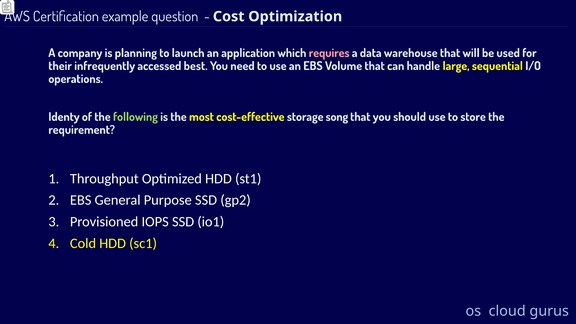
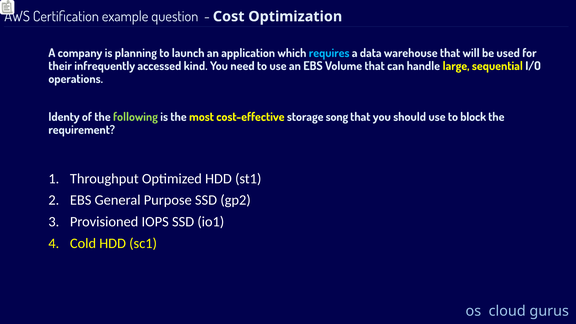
requires colour: pink -> light blue (329, 53)
best: best -> kind (196, 66)
store: store -> block (473, 117)
